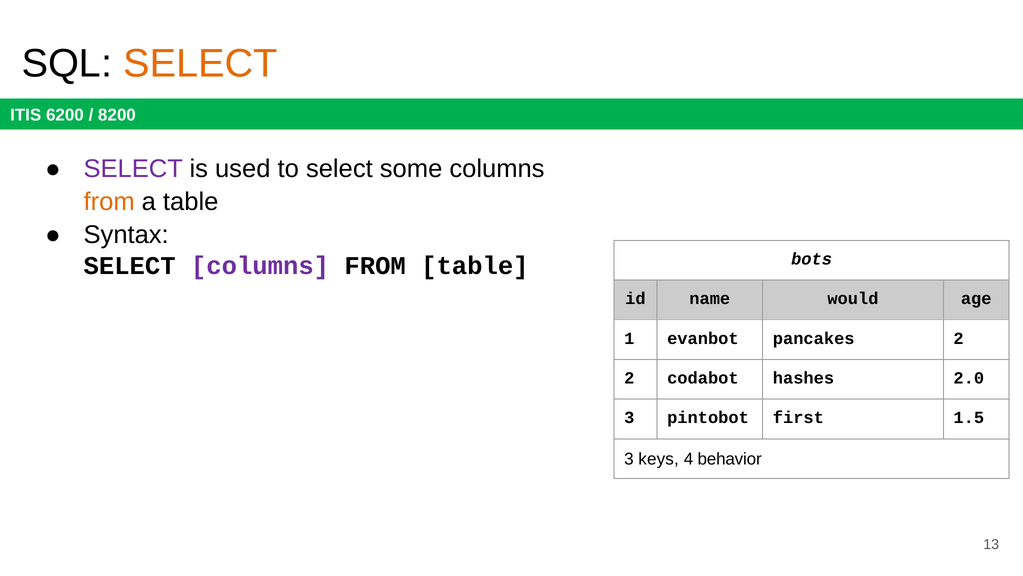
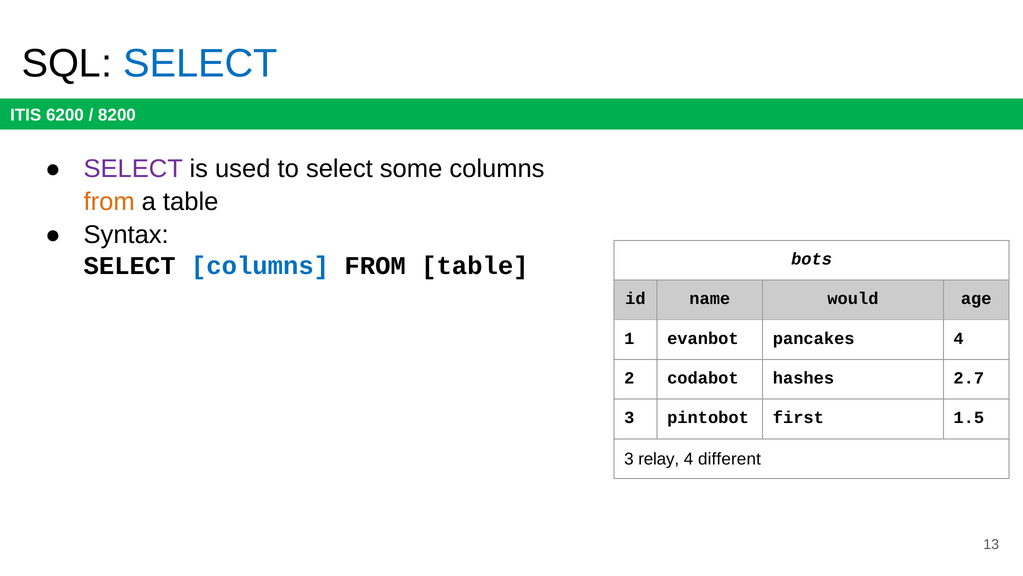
SELECT colour: orange -> blue (200, 63)
columns colour: purple -> blue (260, 266)
pancakes 2: 2 -> 4 (959, 338)
2.0: 2.0 -> 2.7 (969, 378)
keys: keys -> relay (659, 459)
behavior: behavior -> different (729, 459)
